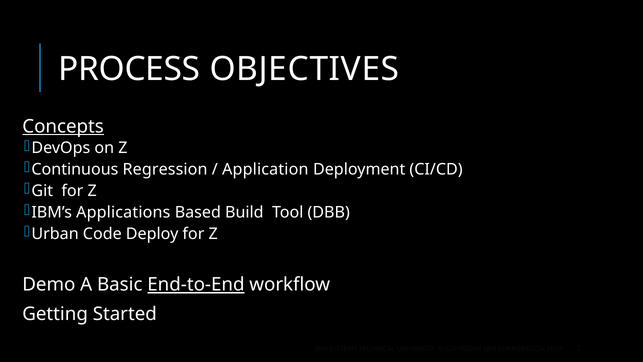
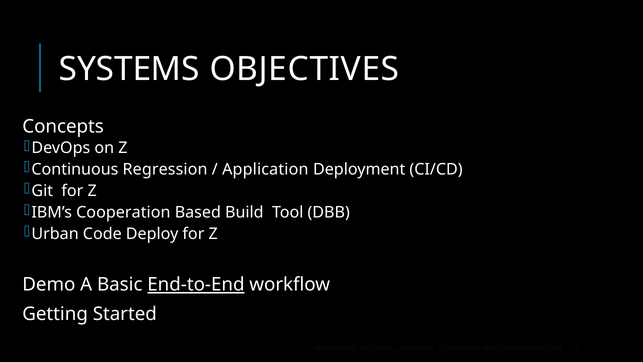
PROCESS: PROCESS -> SYSTEMS (129, 69)
Concepts underline: present -> none (63, 126)
Applications: Applications -> Cooperation (123, 212)
